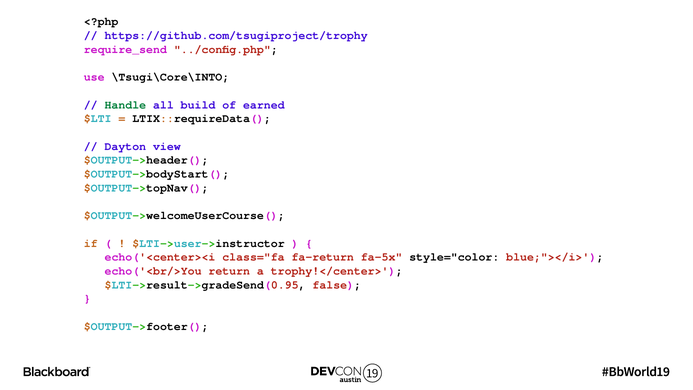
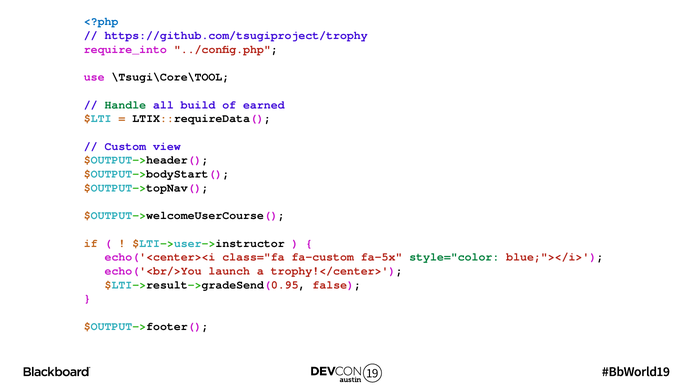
<?php colour: black -> blue (101, 22)
require_send: require_send -> require_into (125, 49)
\Tsugi\Core\INTO: \Tsugi\Core\INTO -> \Tsugi\Core\TOOL (170, 77)
Dayton: Dayton -> Custom (125, 146)
fa-return: fa-return -> fa-custom (323, 257)
style="color colour: black -> green (454, 257)
return: return -> launch (229, 271)
